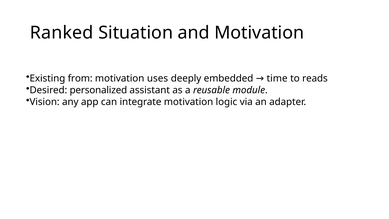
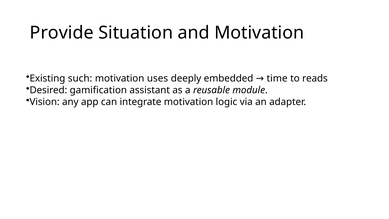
Ranked: Ranked -> Provide (62, 33)
from: from -> such (80, 78)
personalized: personalized -> gamification (98, 90)
